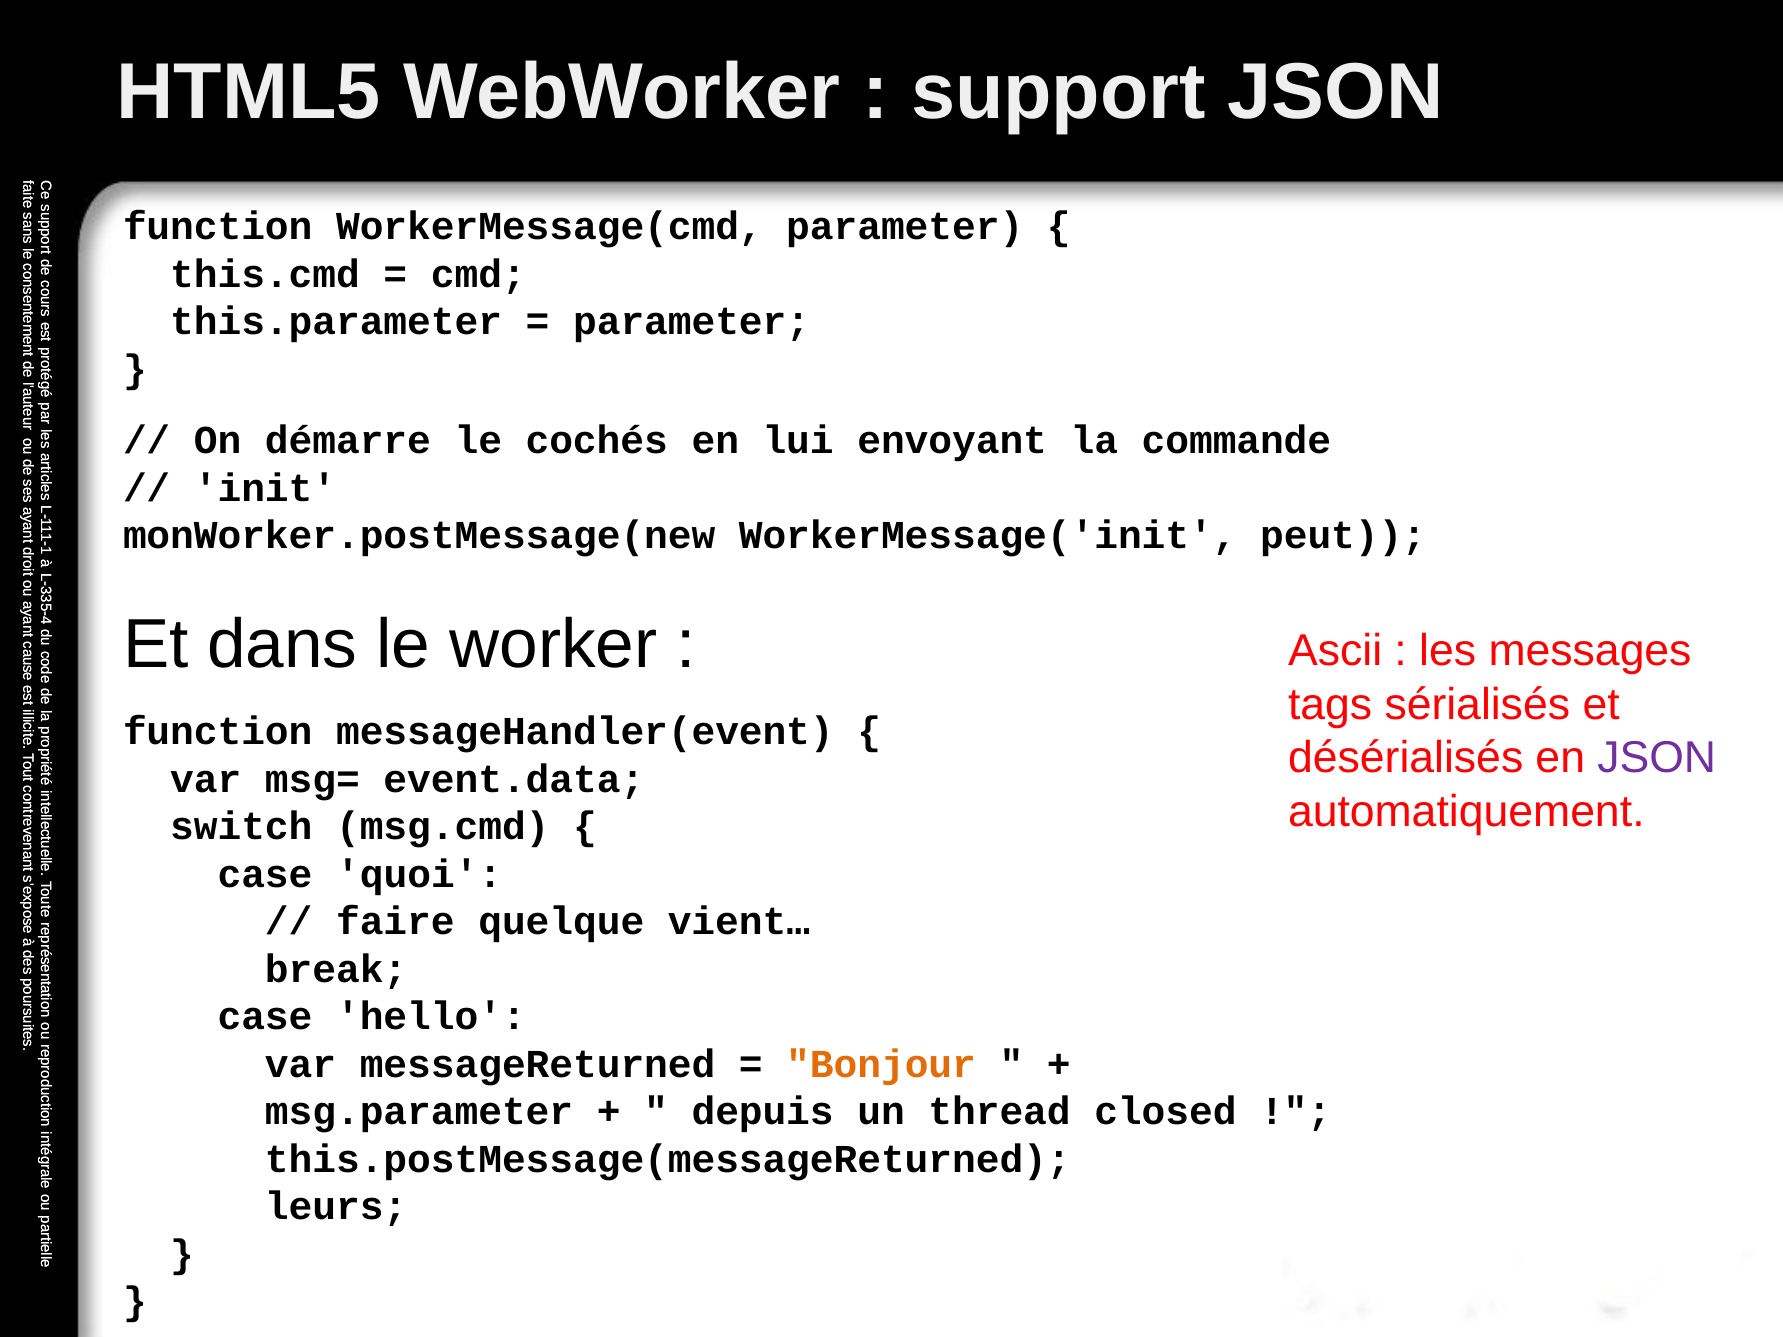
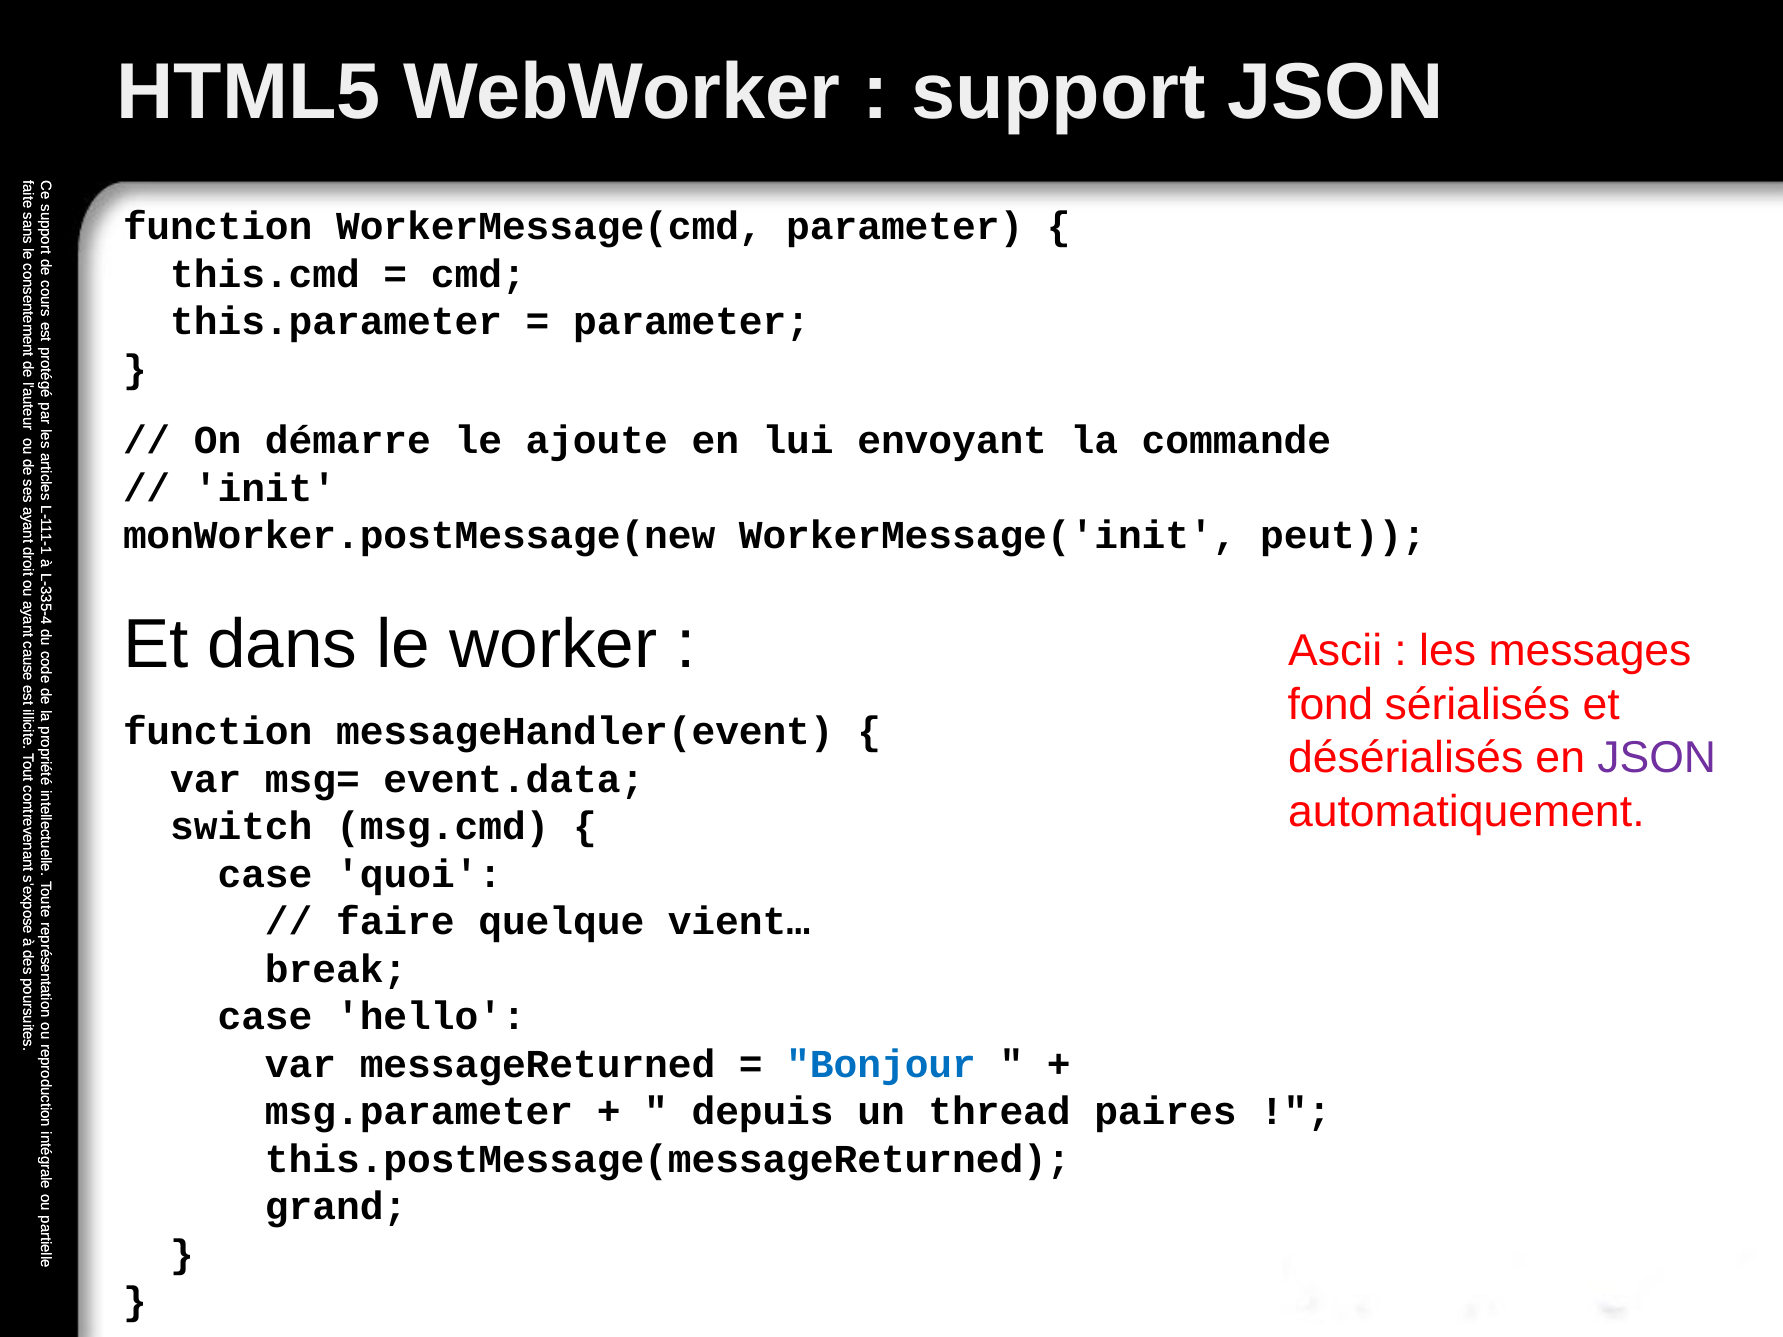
cochés: cochés -> ajoute (597, 441)
tags: tags -> fond (1330, 705)
Bonjour colour: orange -> blue (881, 1064)
closed: closed -> paires (1165, 1112)
leurs: leurs -> grand (336, 1207)
